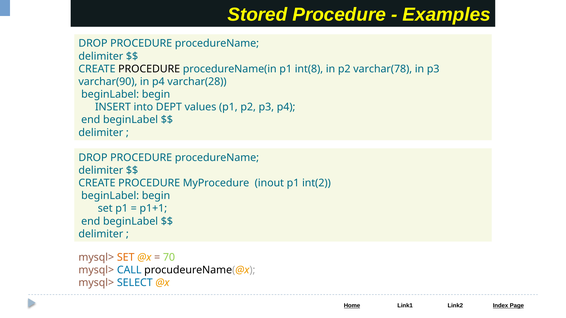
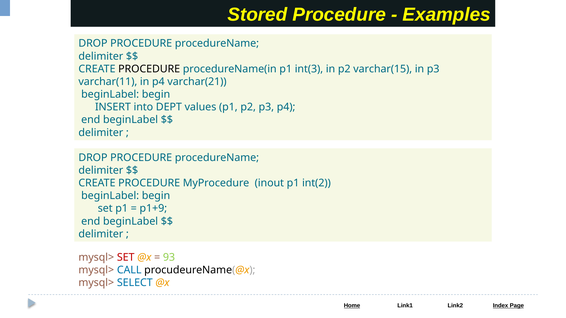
int(8: int(8 -> int(3 (309, 69)
varchar(78: varchar(78 -> varchar(15 (383, 69)
varchar(90: varchar(90 -> varchar(11 (108, 82)
varchar(28: varchar(28 -> varchar(21 (197, 82)
p1+1: p1+1 -> p1+9 (153, 209)
SET colour: orange -> red (126, 258)
70: 70 -> 93 (169, 258)
